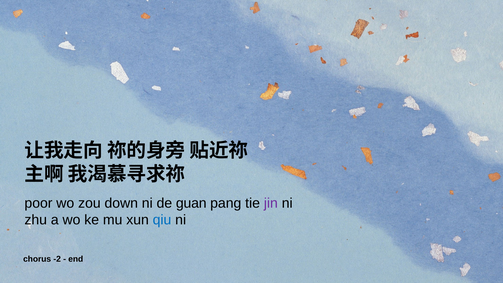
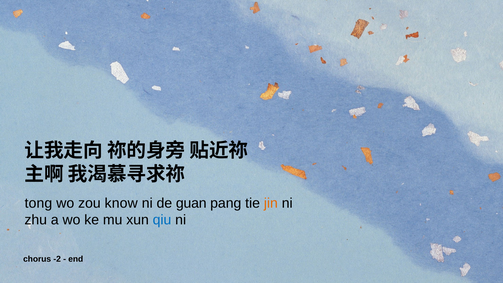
poor: poor -> tong (38, 203)
down: down -> know (121, 203)
jin colour: purple -> orange (271, 203)
